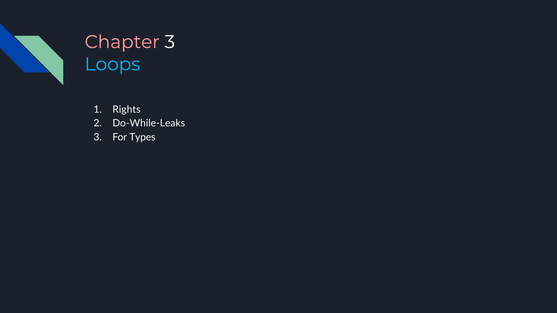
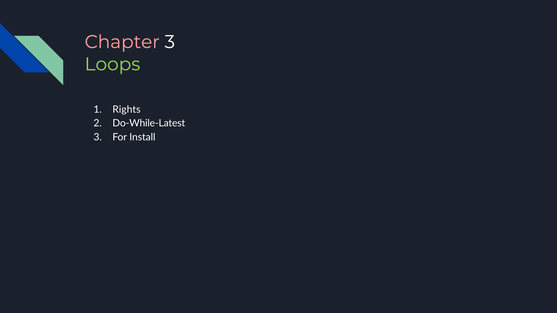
Loops colour: light blue -> light green (112, 64)
Do-While-Leaks: Do-While-Leaks -> Do-While-Latest (149, 123)
Types: Types -> Install (142, 137)
